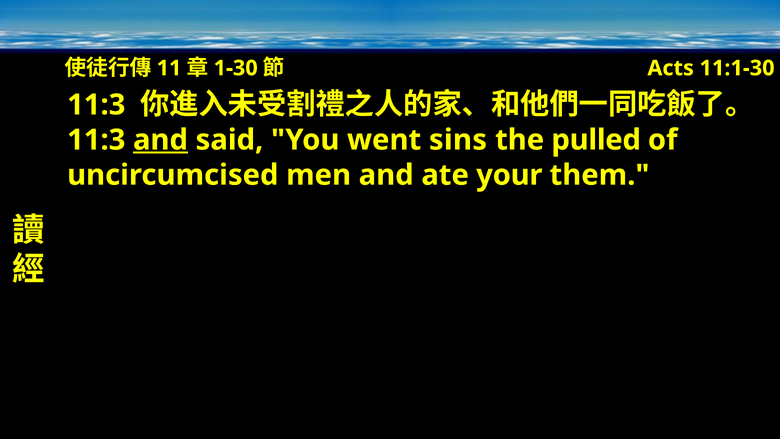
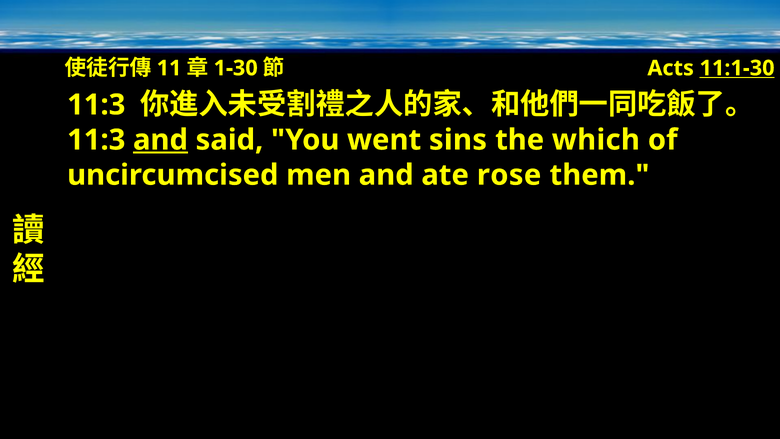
11:1-30 underline: none -> present (737, 68)
pulled: pulled -> which (596, 140)
your: your -> rose (509, 175)
